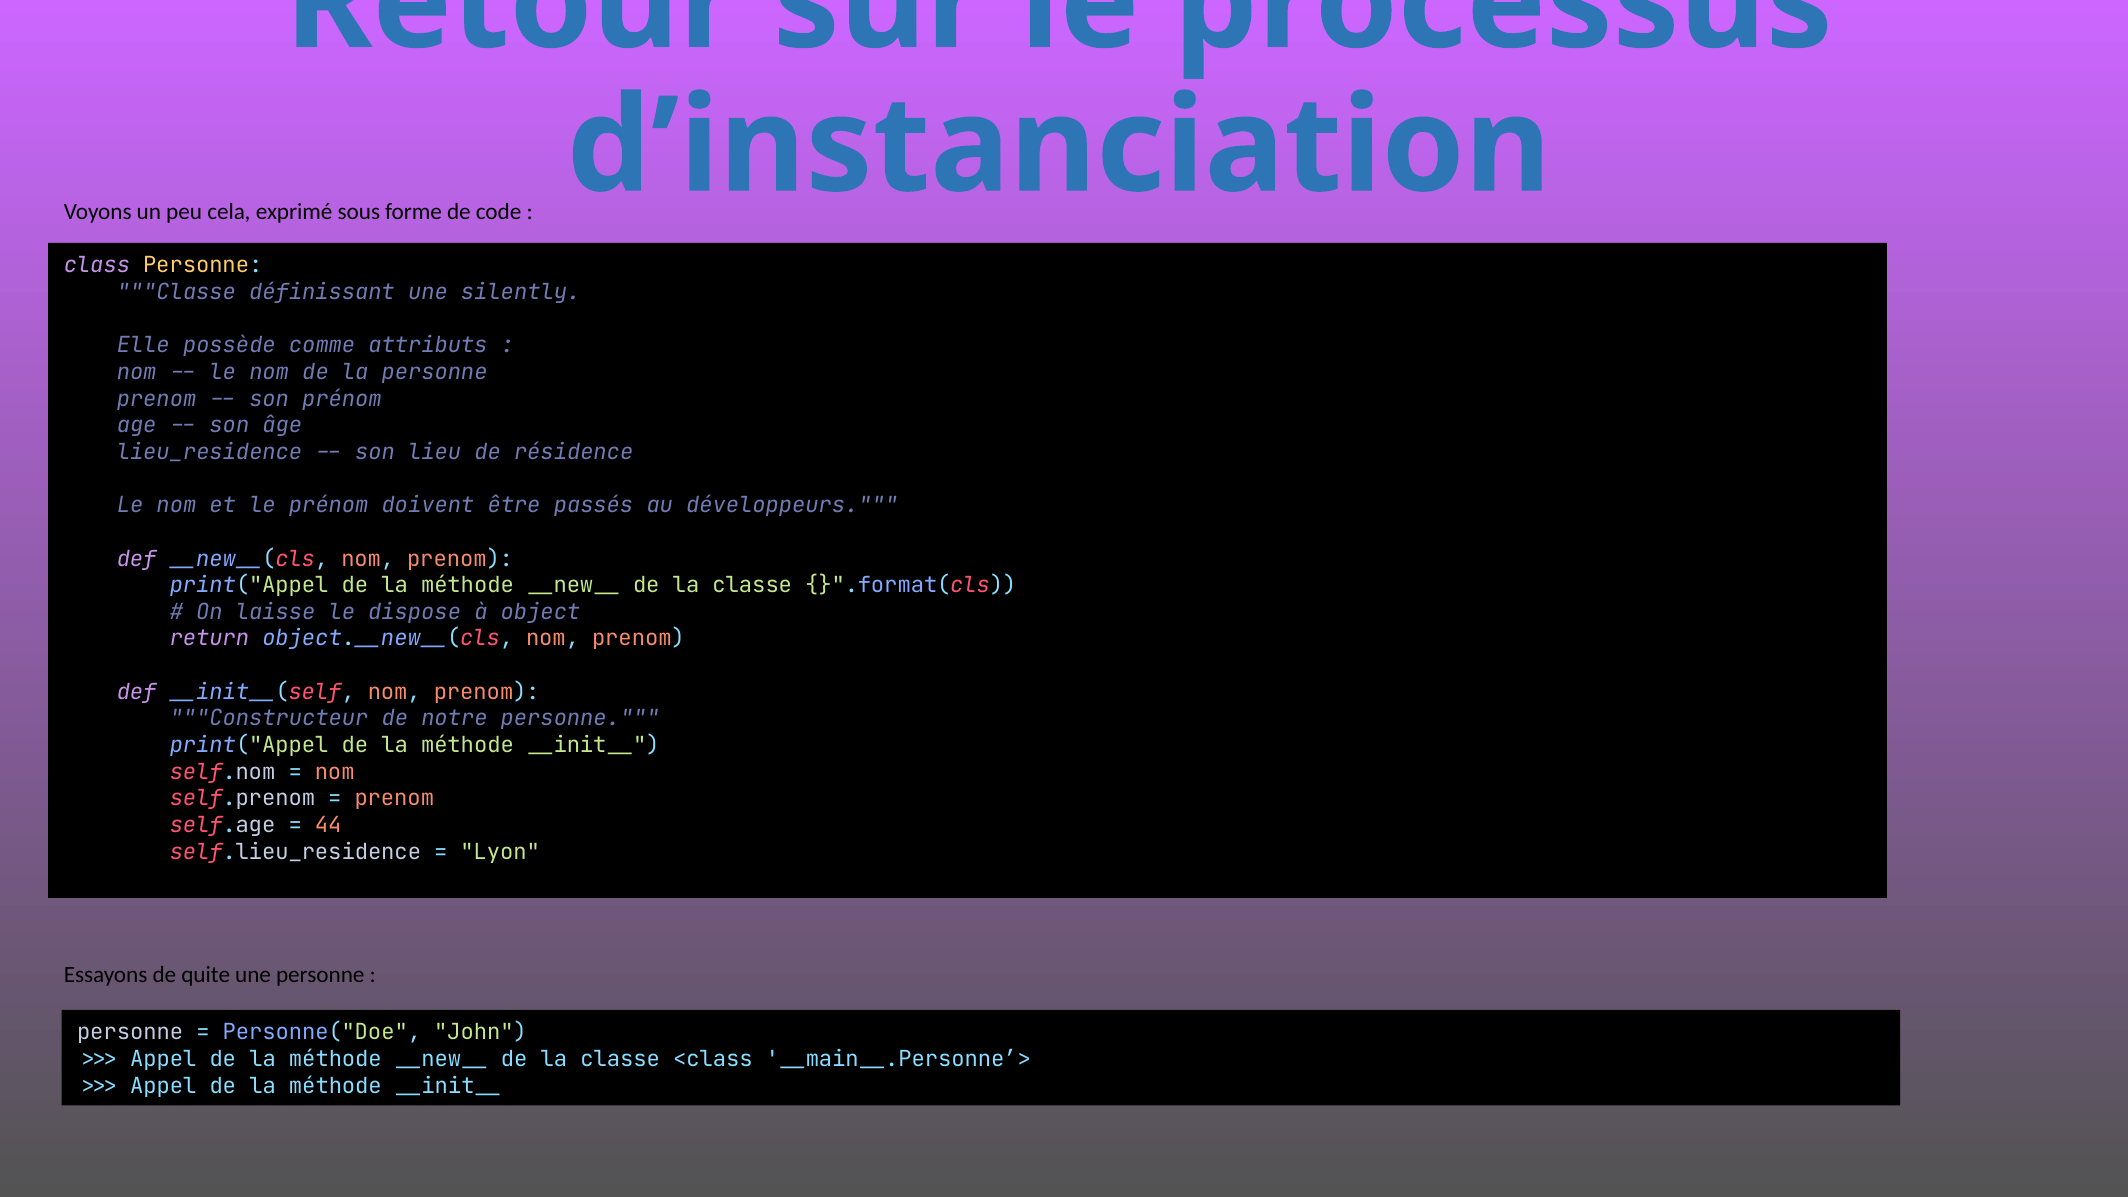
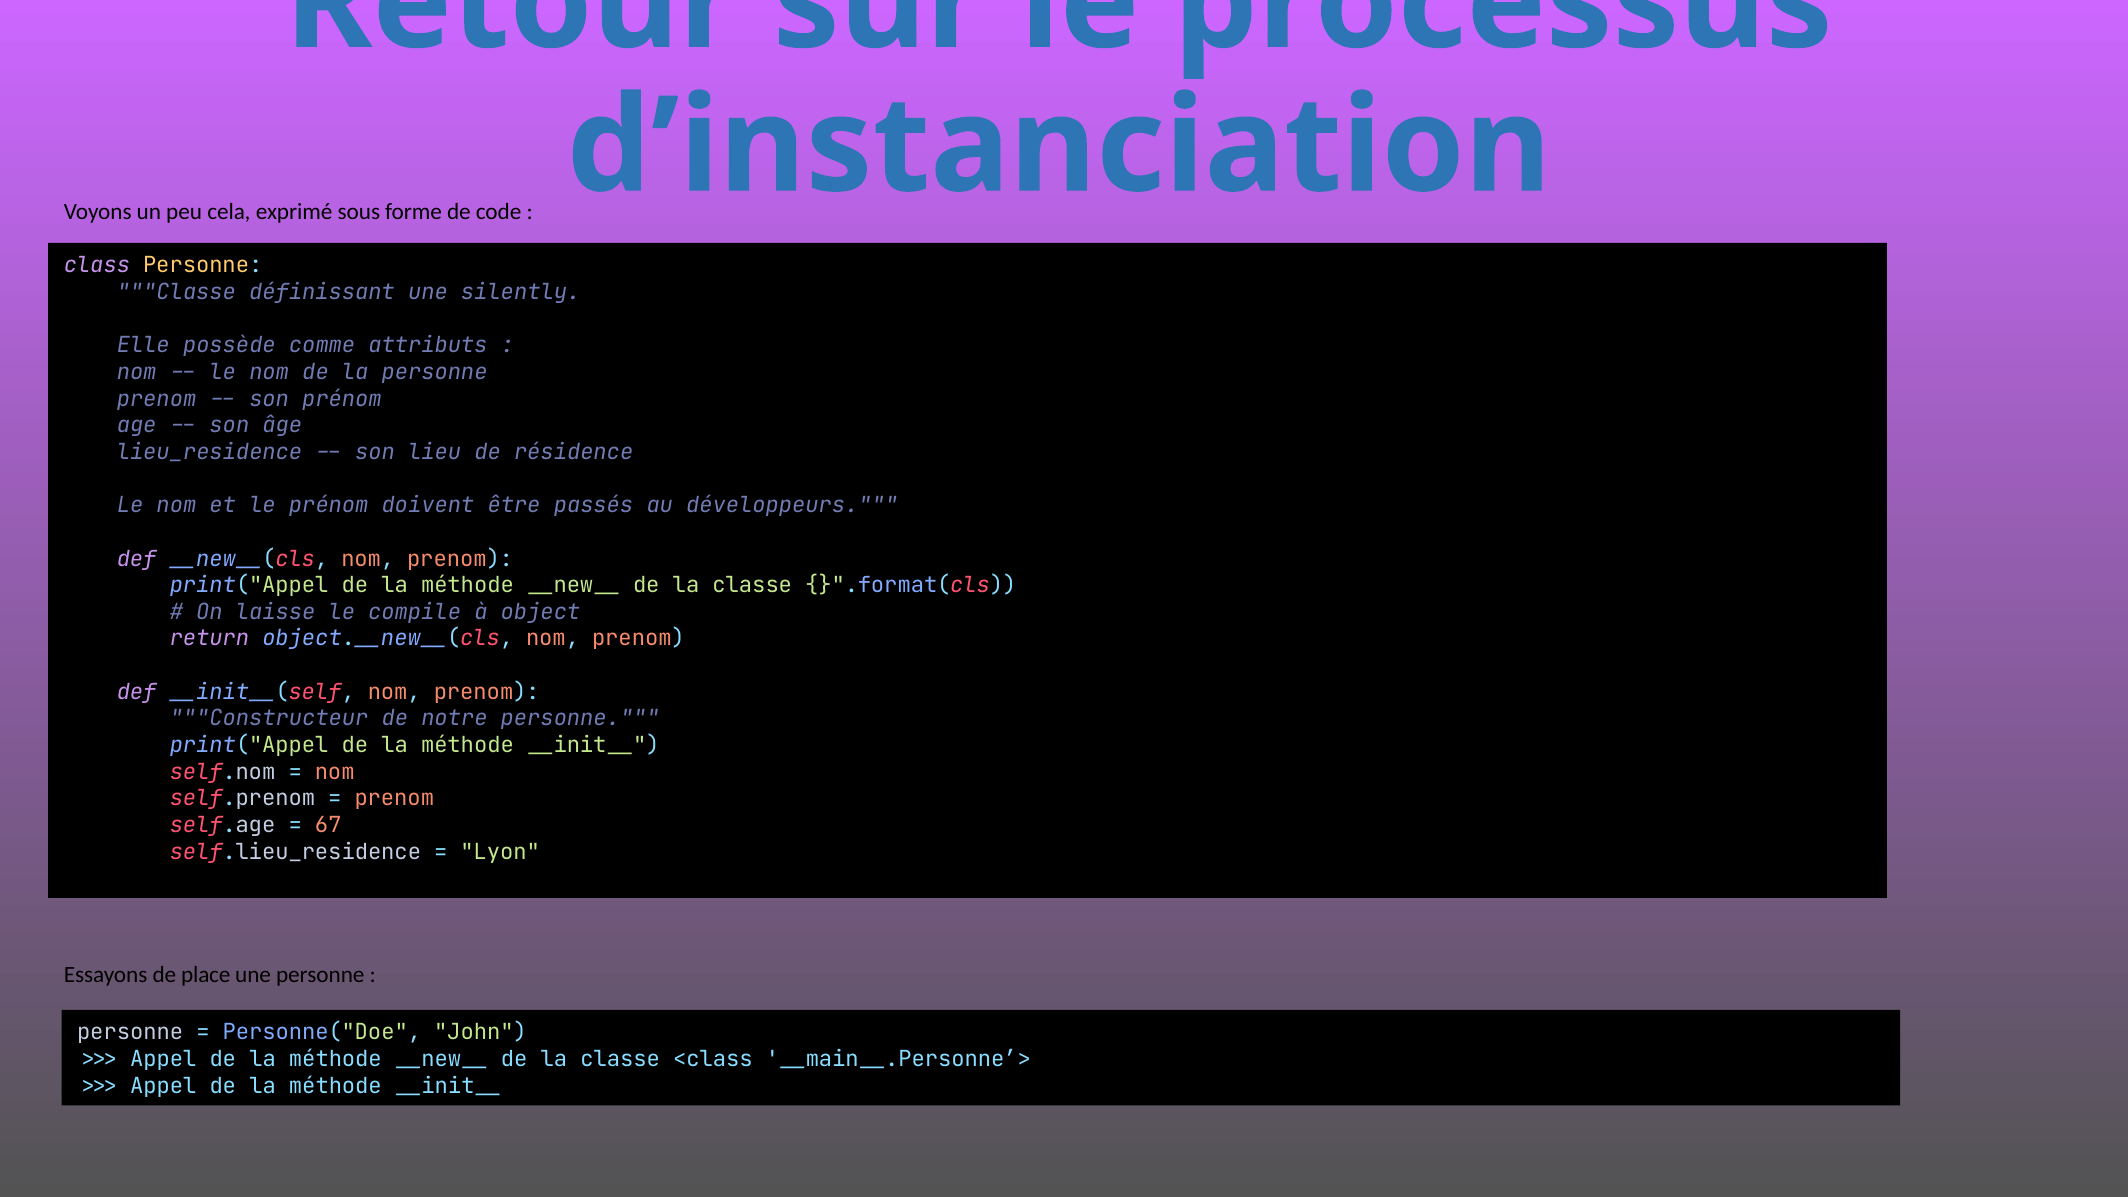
dispose: dispose -> compile (415, 612)
44: 44 -> 67 (328, 825)
quite: quite -> place (206, 975)
